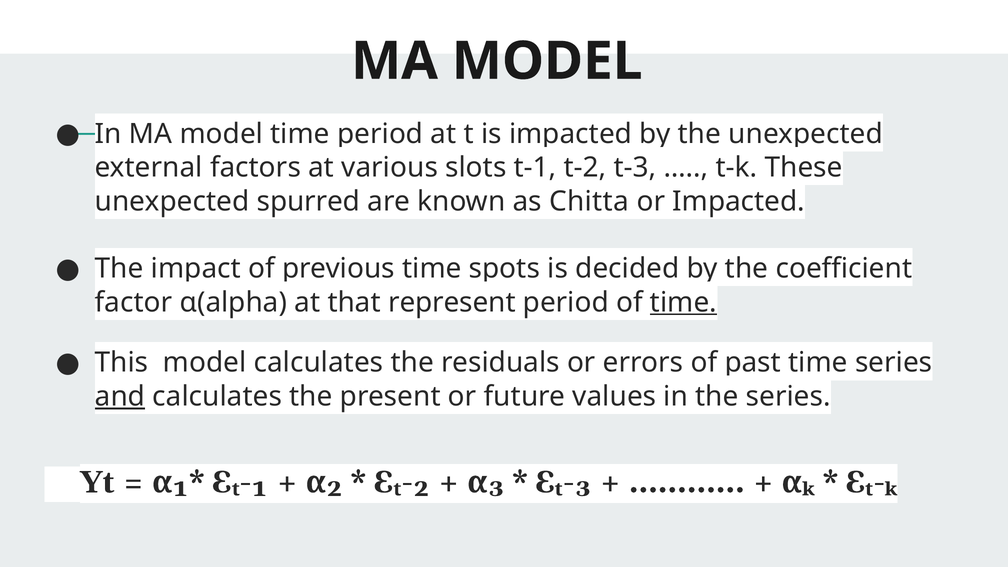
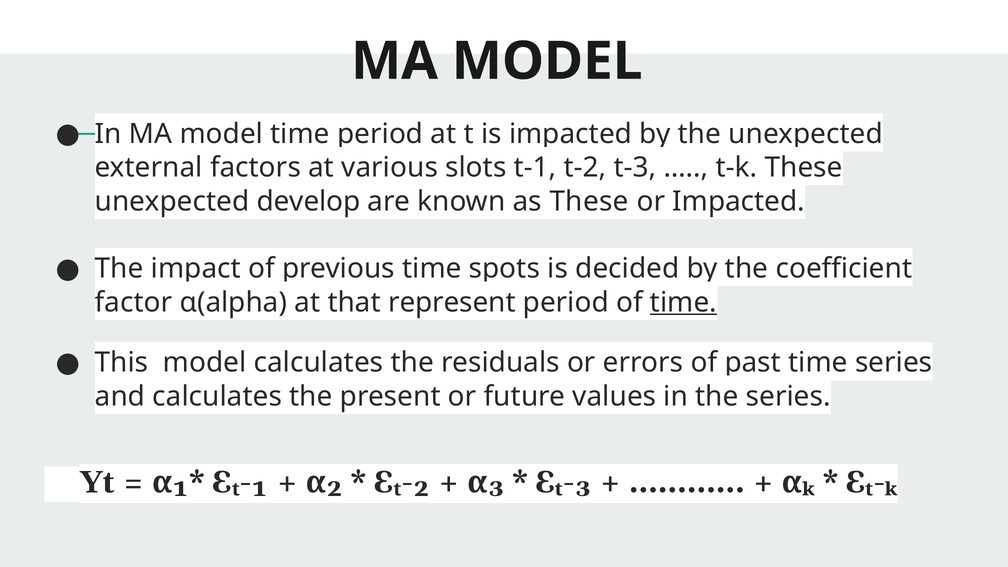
spurred: spurred -> develop (308, 201)
as Chitta: Chitta -> These (589, 201)
and underline: present -> none (120, 396)
